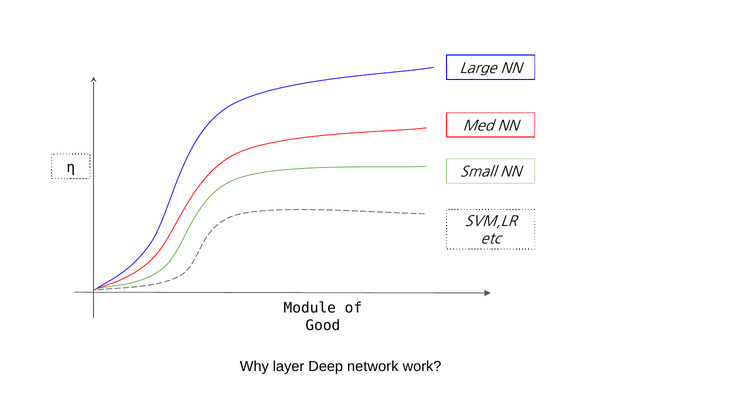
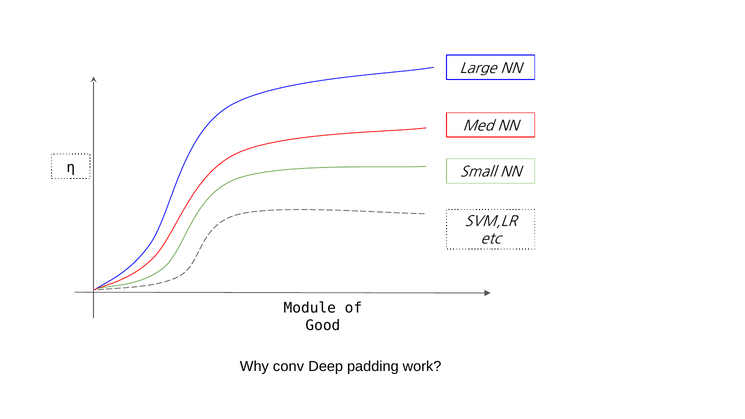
layer: layer -> conv (289, 367)
network: network -> padding (373, 367)
